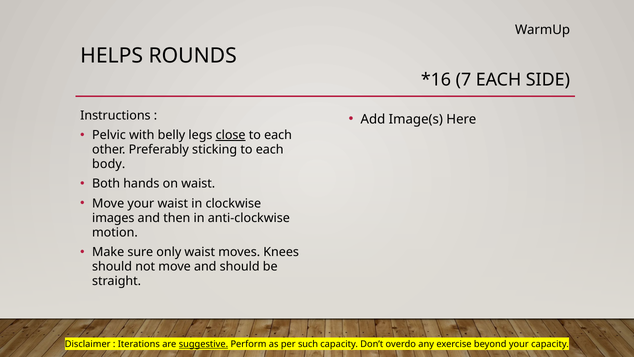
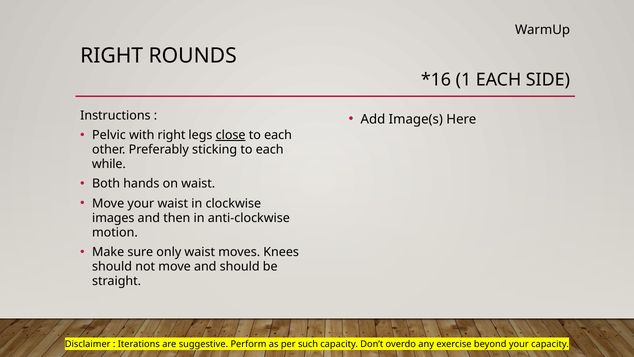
HELPS: HELPS -> RIGHT (112, 56)
7: 7 -> 1 (463, 80)
with belly: belly -> right (172, 135)
body: body -> while (109, 164)
suggestive underline: present -> none (203, 344)
